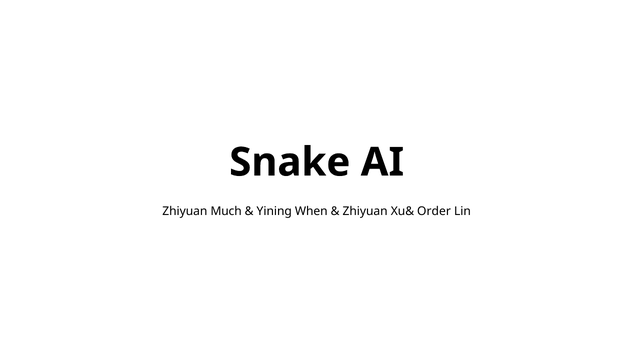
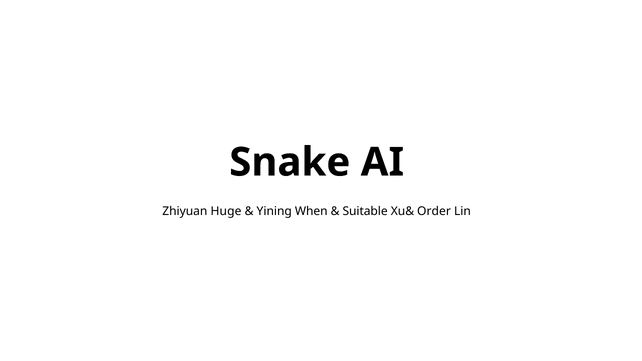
Much: Much -> Huge (226, 211)
Zhiyuan: Zhiyuan -> Suitable (365, 211)
